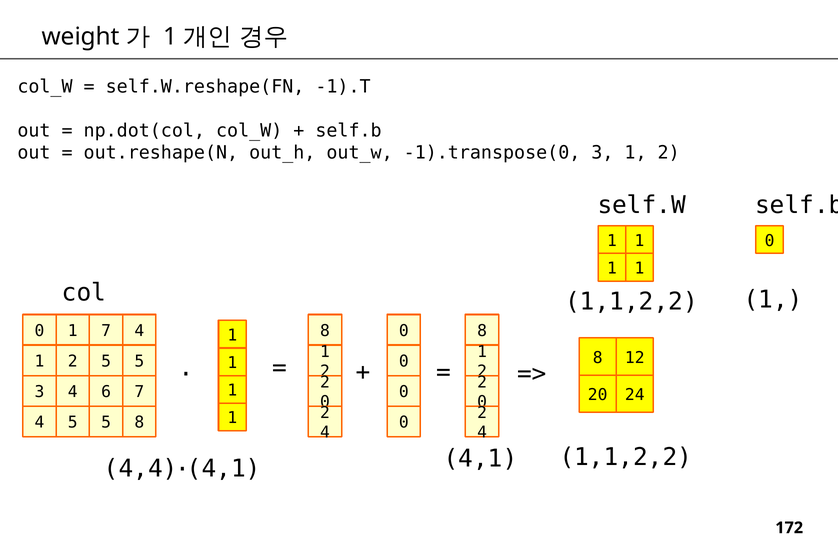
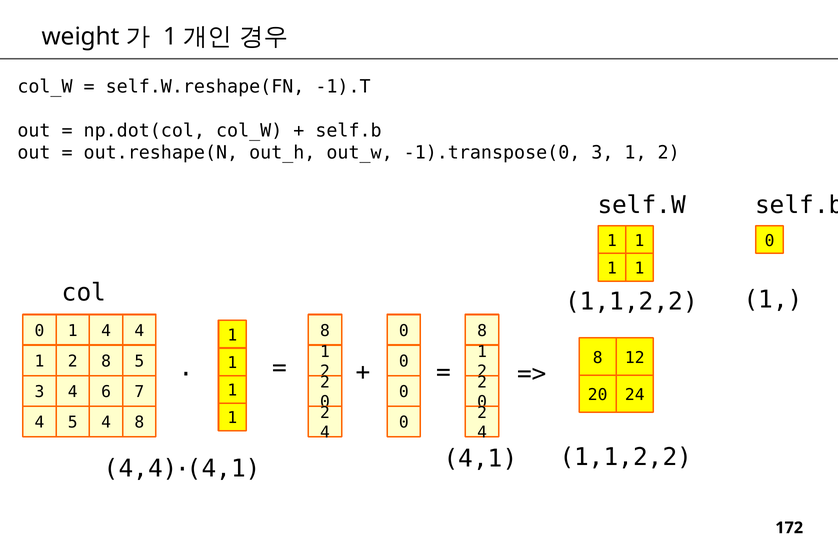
1 7: 7 -> 4 (106, 331)
2 5: 5 -> 8 (106, 362)
4 5 5: 5 -> 4 (106, 423)
